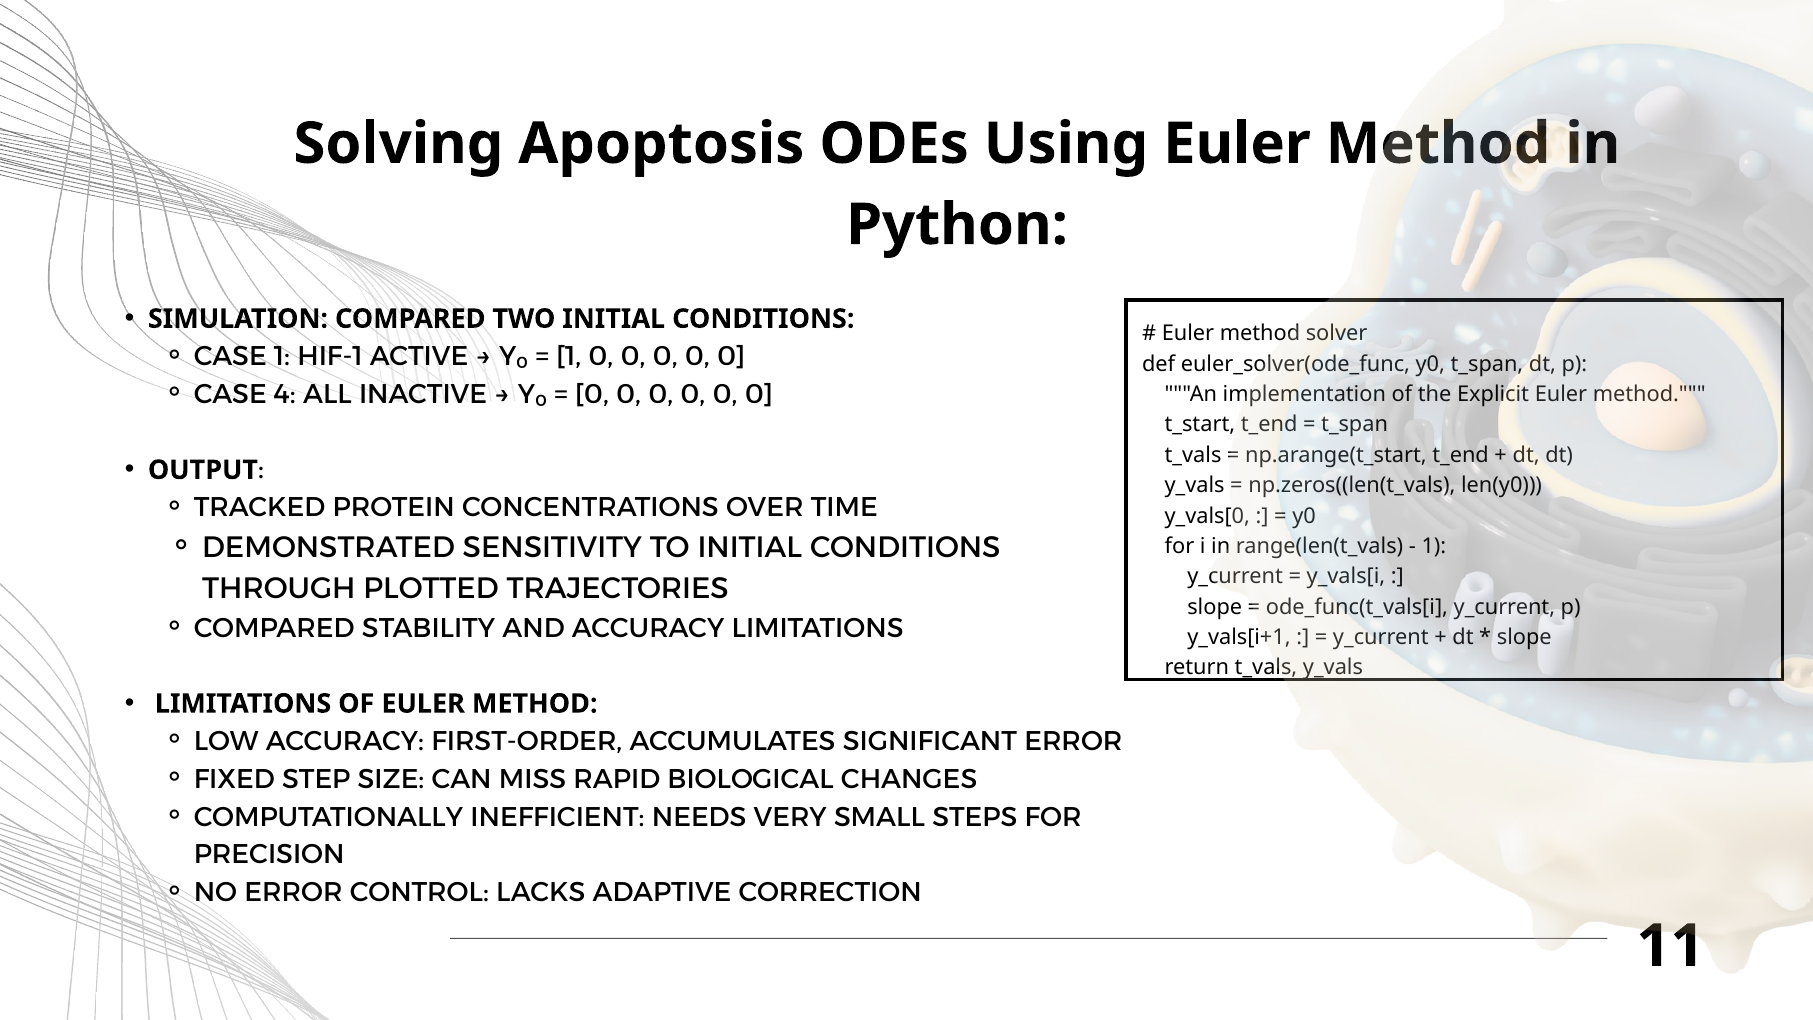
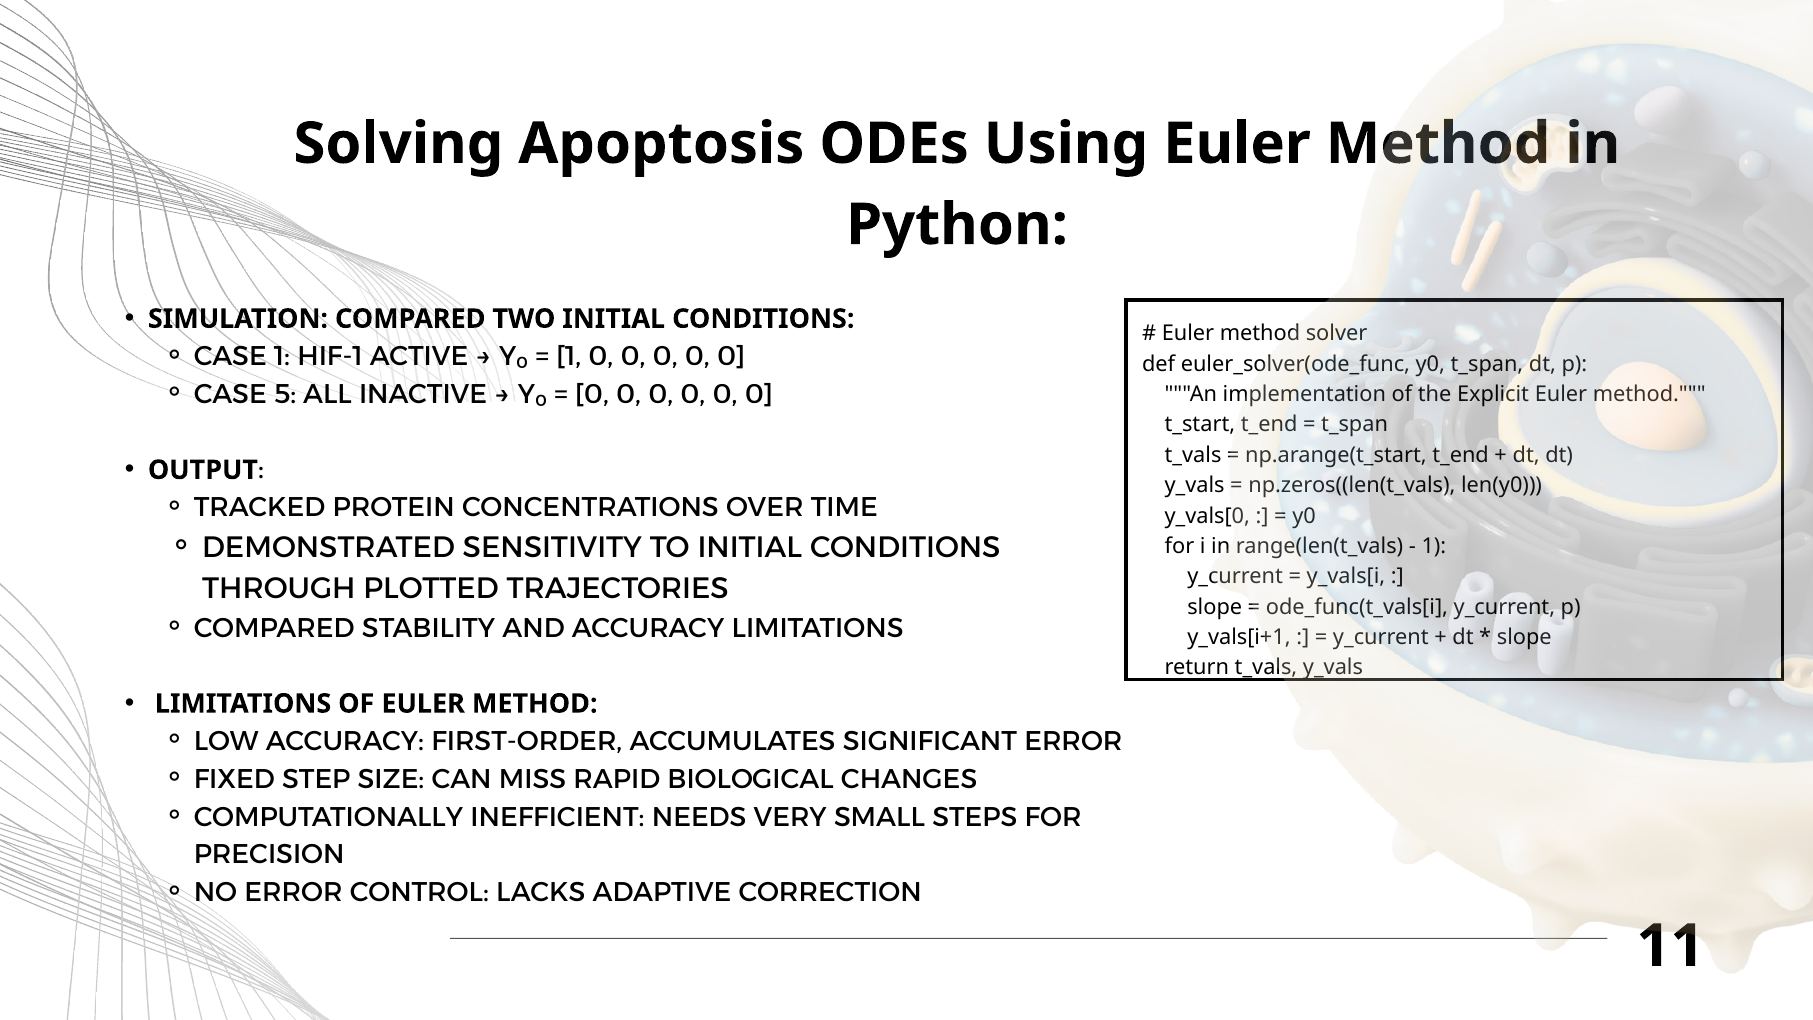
4: 4 -> 5 (285, 394)
